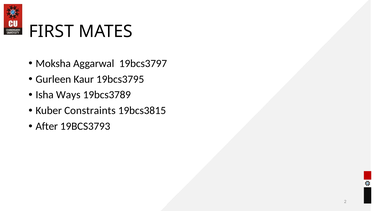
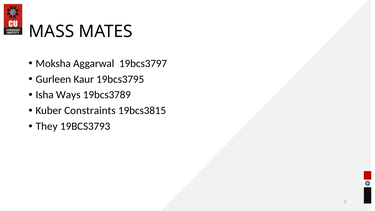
FIRST: FIRST -> MASS (51, 32)
After: After -> They (47, 126)
